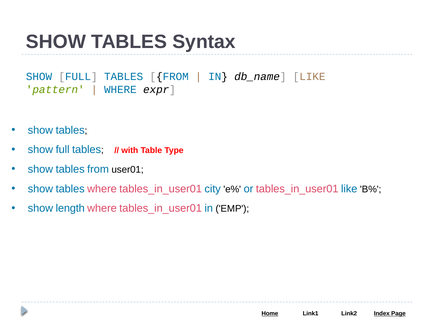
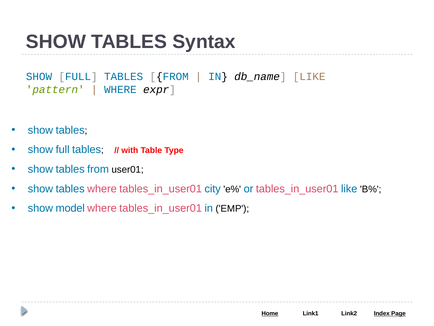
length: length -> model (70, 208)
